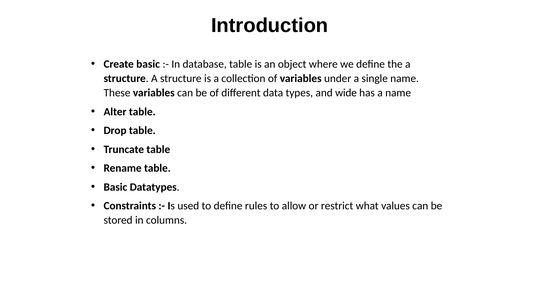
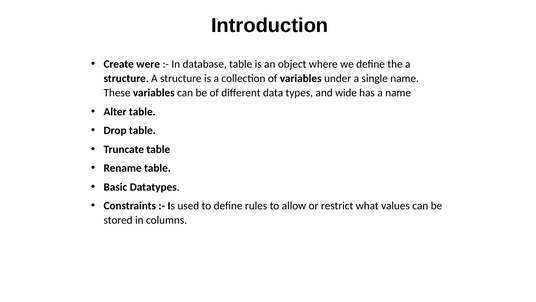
Create basic: basic -> were (148, 64)
